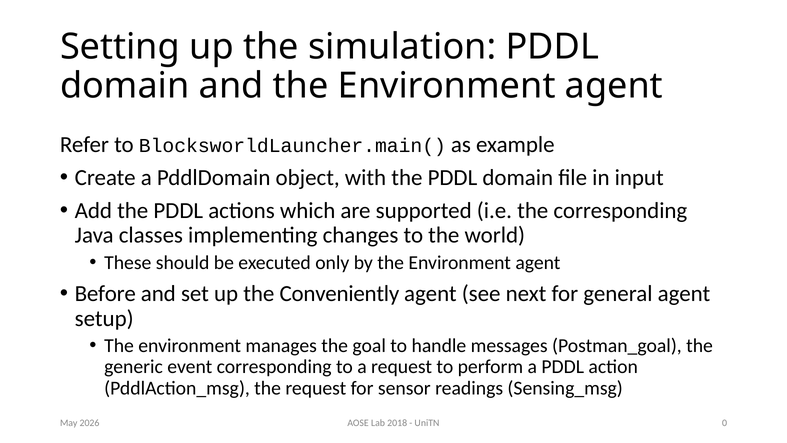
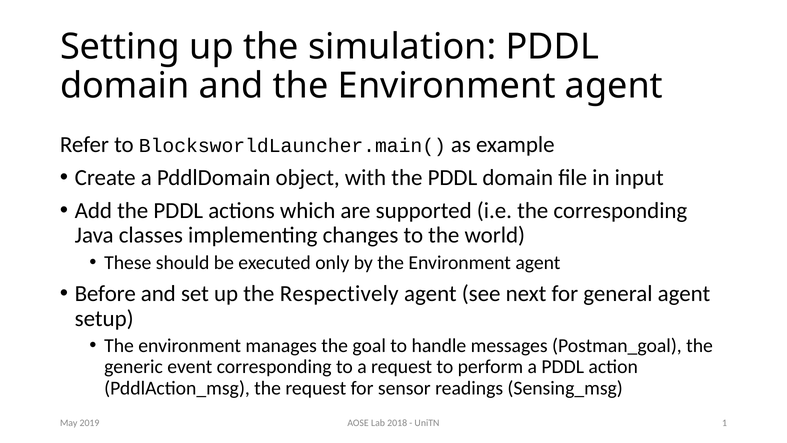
Conveniently: Conveniently -> Respectively (339, 294)
0: 0 -> 1 (725, 423)
2026: 2026 -> 2019 (89, 423)
